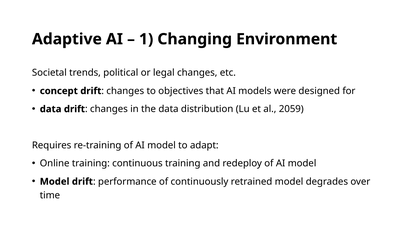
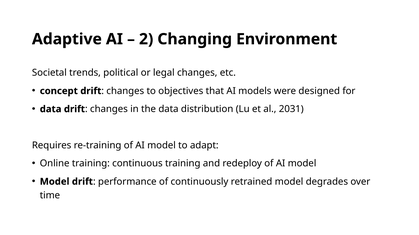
1: 1 -> 2 (146, 39)
2059: 2059 -> 2031 (291, 109)
